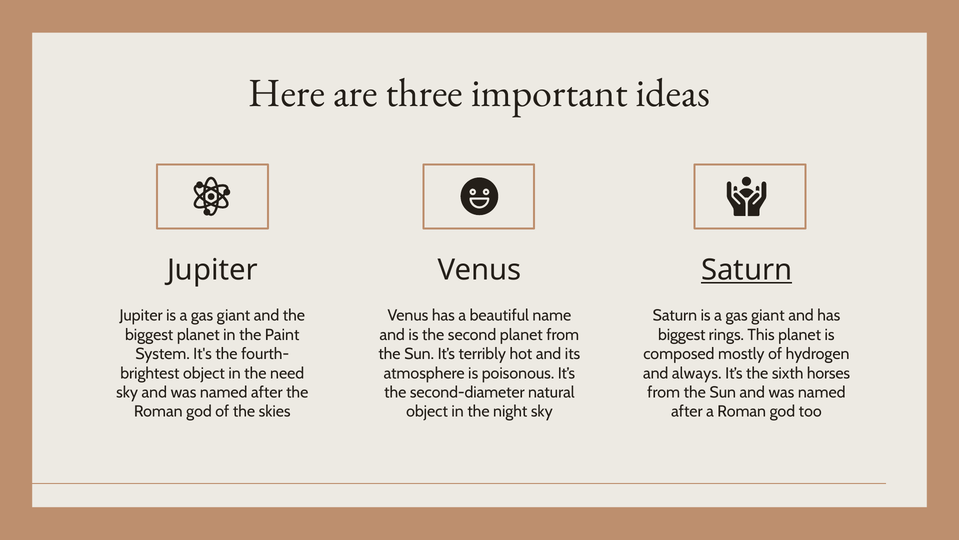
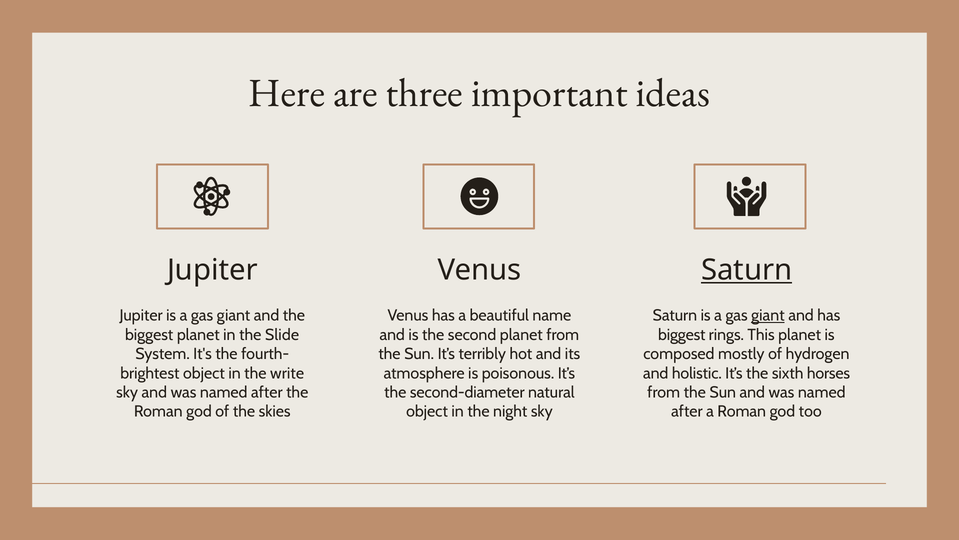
giant underline: none -> present (768, 315)
Paint: Paint -> Slide (282, 335)
need: need -> write (287, 373)
always: always -> holistic (697, 373)
